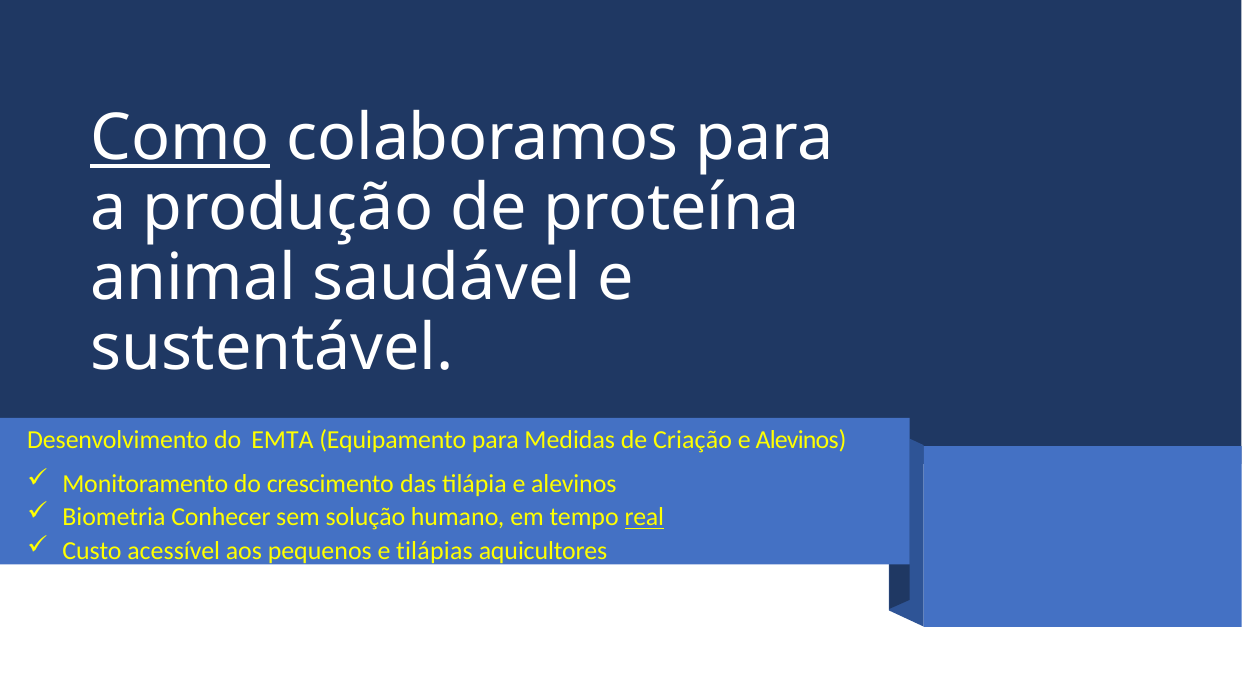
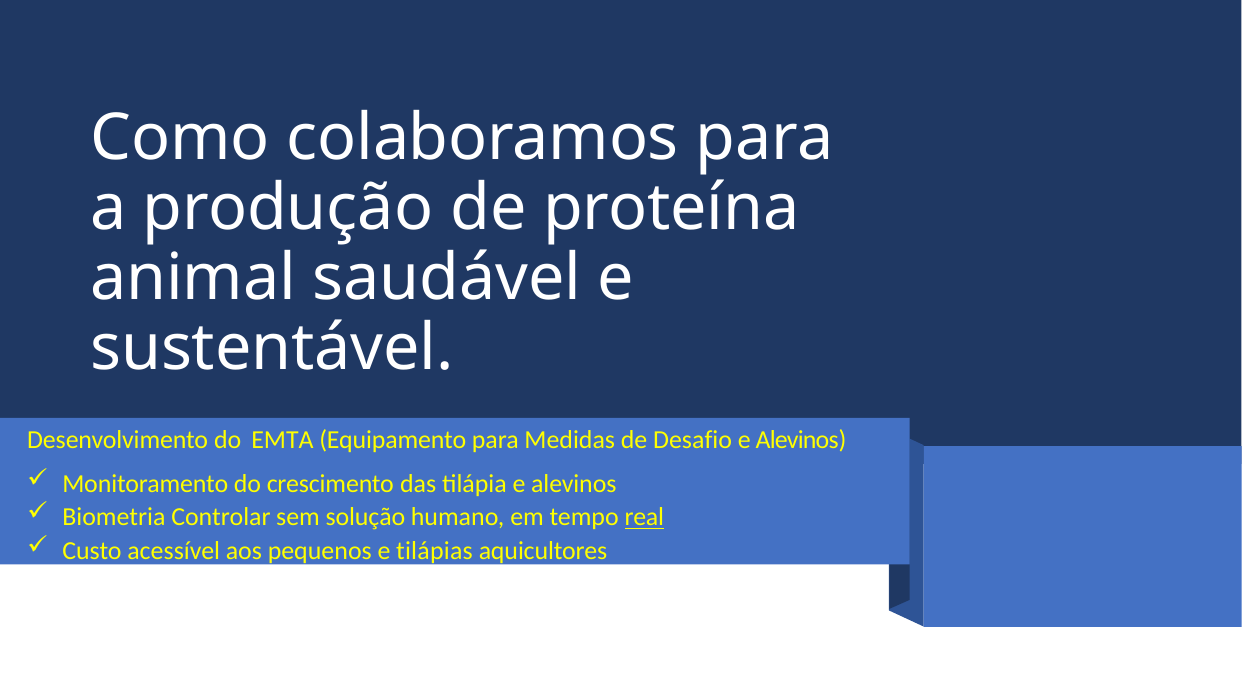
Como underline: present -> none (180, 138)
Criação: Criação -> Desafio (693, 440)
Conhecer: Conhecer -> Controlar (221, 517)
